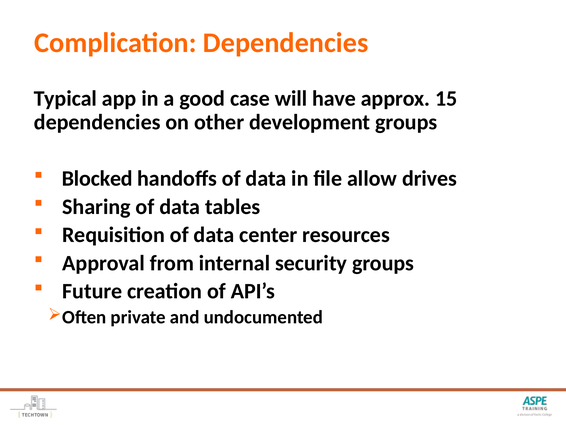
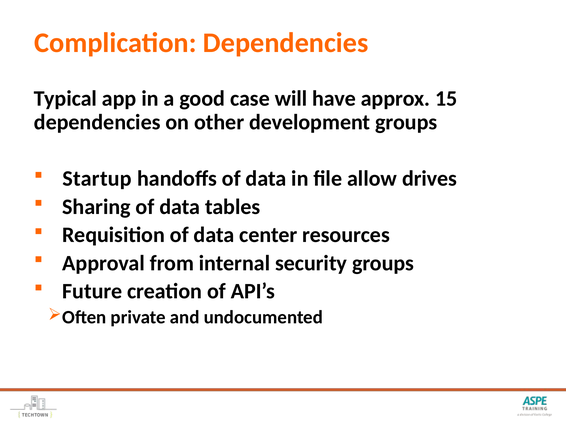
Blocked: Blocked -> Startup (97, 178)
